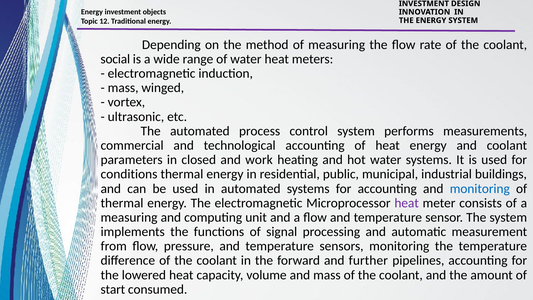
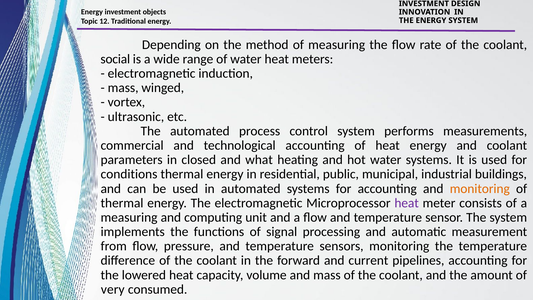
work: work -> what (259, 160)
monitoring colour: blue -> orange (480, 189)
further: further -> current (368, 260)
start: start -> very (113, 289)
